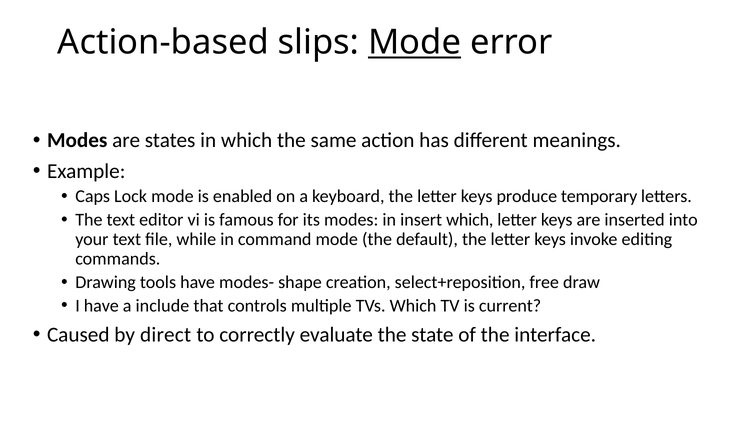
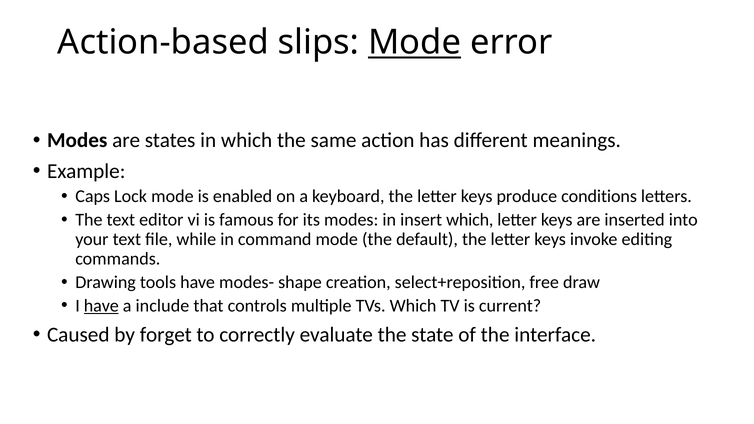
temporary: temporary -> conditions (599, 196)
have underline: none -> present (101, 306)
direct: direct -> forget (166, 335)
